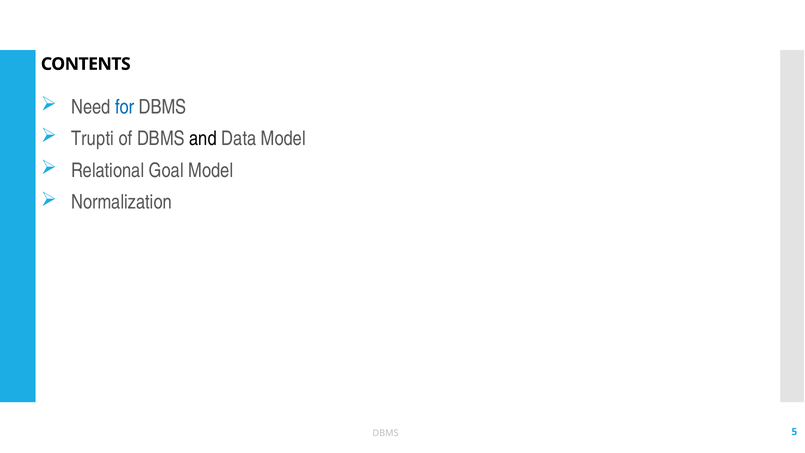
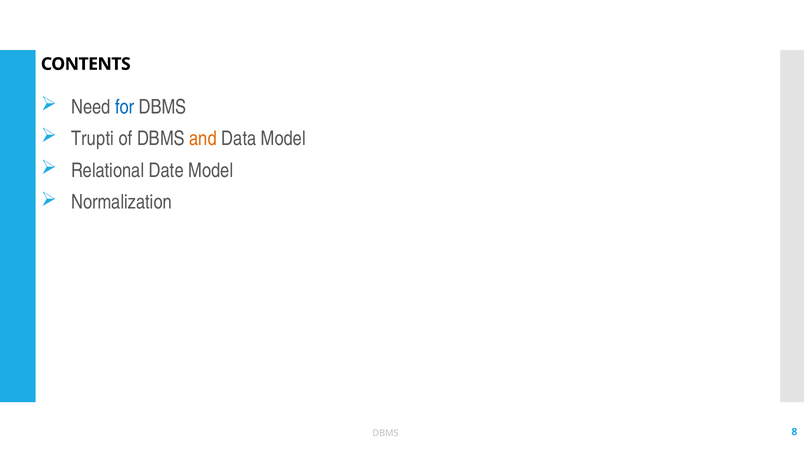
and colour: black -> orange (203, 139)
Goal: Goal -> Date (166, 170)
5: 5 -> 8 (794, 432)
